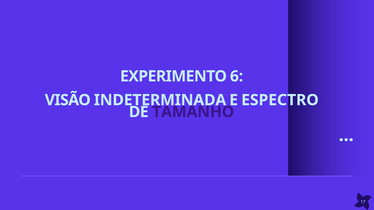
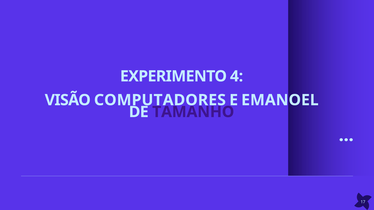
6: 6 -> 4 (237, 76)
INDETERMINADA: INDETERMINADA -> COMPUTADORES (160, 100)
ESPECTRO: ESPECTRO -> EMANOEL (280, 100)
